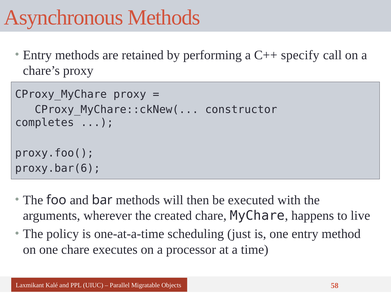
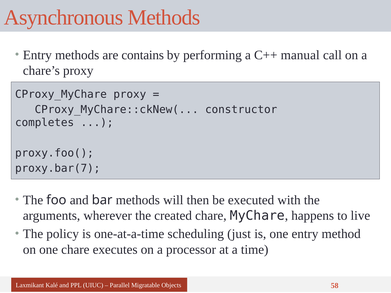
retained: retained -> contains (143, 55)
specify: specify -> manual (300, 55)
proxy.bar(6: proxy.bar(6 -> proxy.bar(7 (58, 168)
